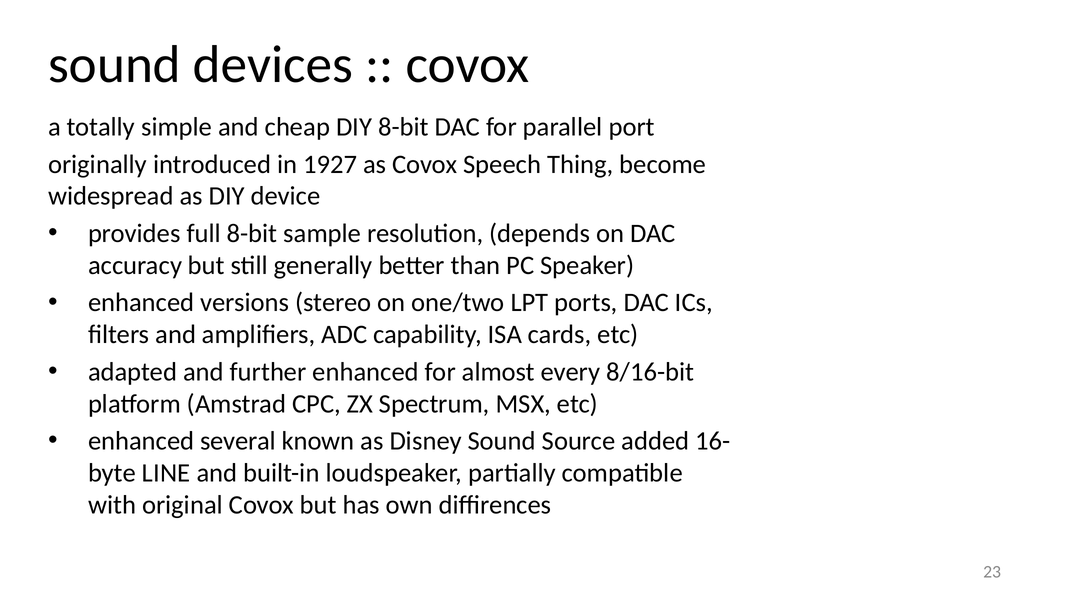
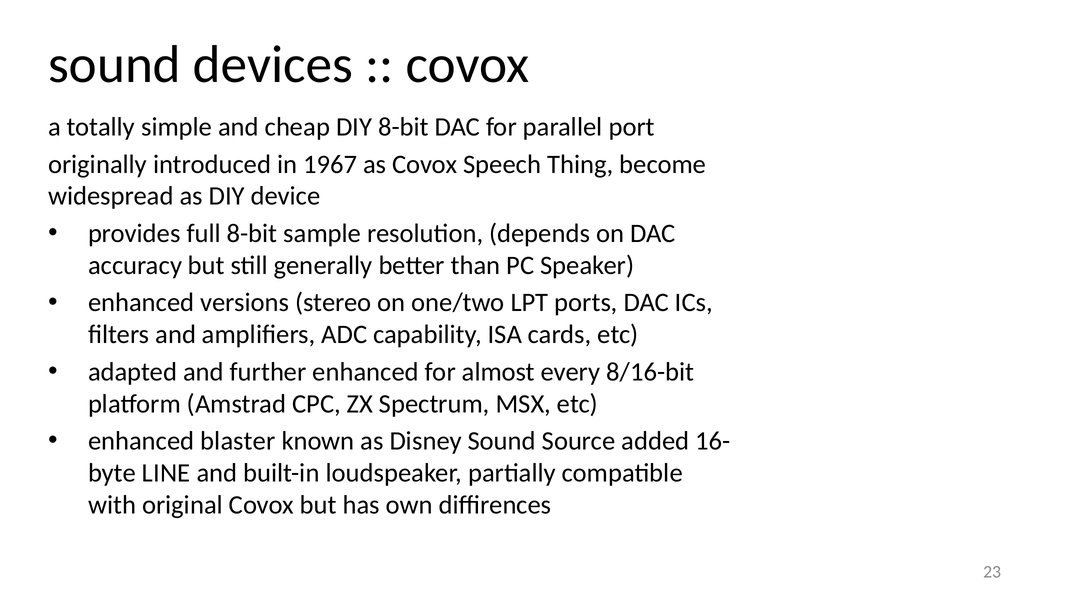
1927: 1927 -> 1967 (330, 164)
several: several -> blaster (238, 441)
